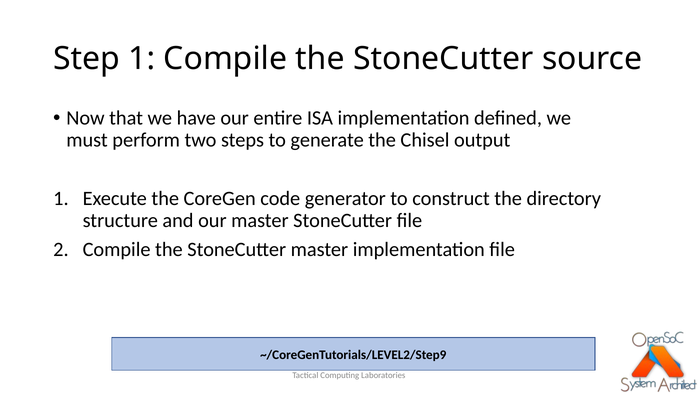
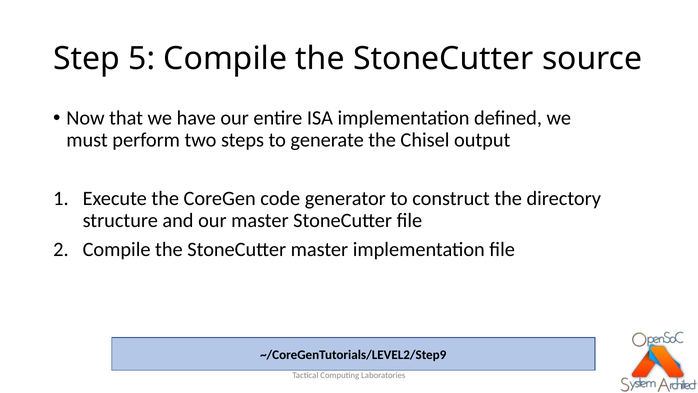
Step 1: 1 -> 5 (142, 59)
